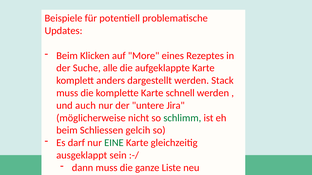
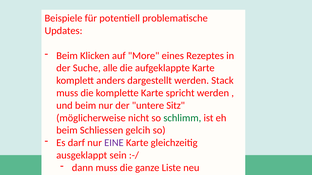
schnell: schnell -> spricht (180, 93)
und auch: auch -> beim (86, 106)
Jira: Jira -> Sitz (176, 106)
EINE colour: green -> purple (114, 143)
